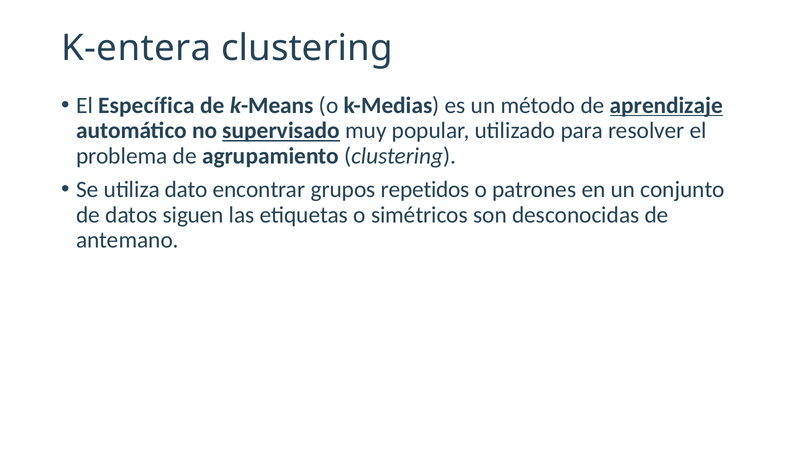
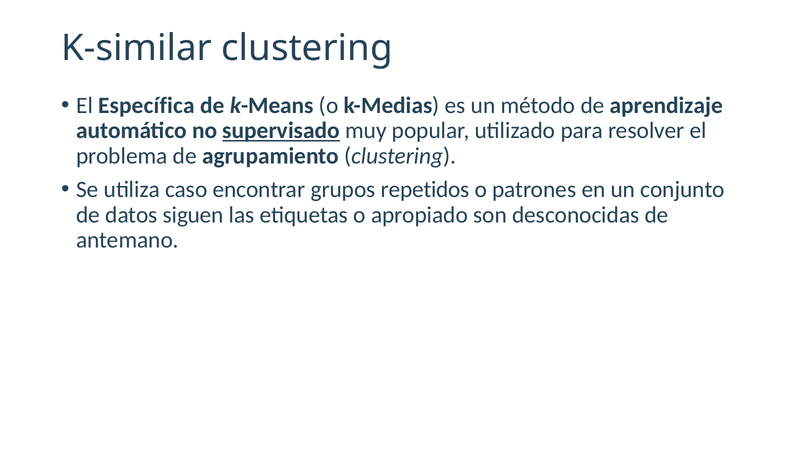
K-entera: K-entera -> K-similar (136, 48)
aprendizaje underline: present -> none (666, 105)
dato: dato -> caso (186, 190)
simétricos: simétricos -> apropiado (419, 215)
